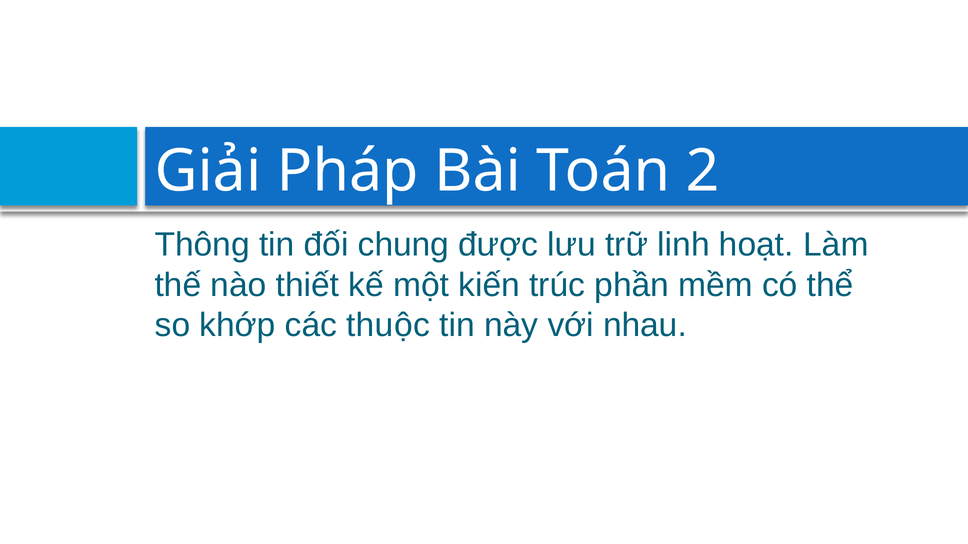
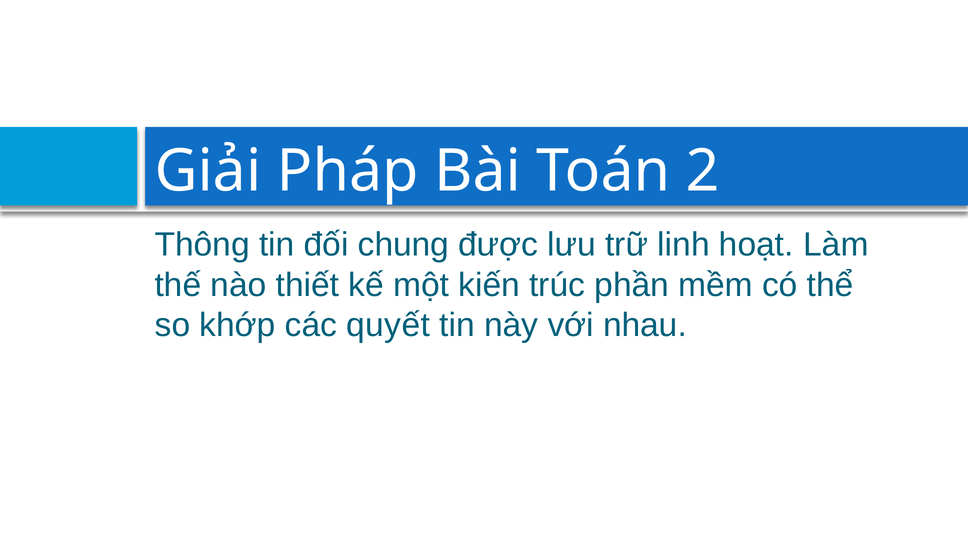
thuộc: thuộc -> quyết (388, 326)
